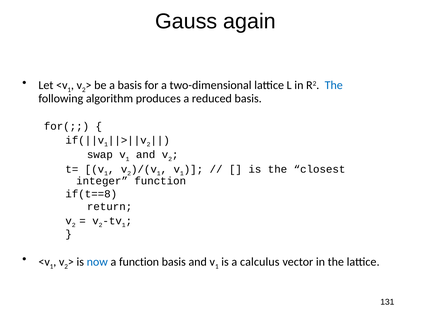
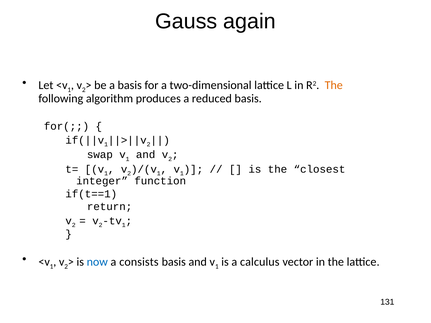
The colour: blue -> orange (334, 85)
if(t==8: if(t==8 -> if(t==1 (91, 194)
a function: function -> consists (139, 262)
